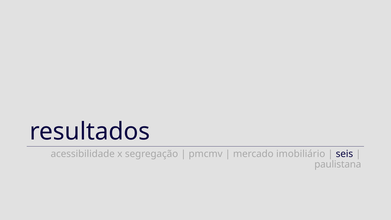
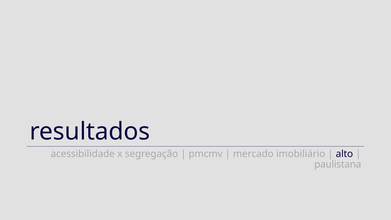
seis: seis -> alto (344, 154)
